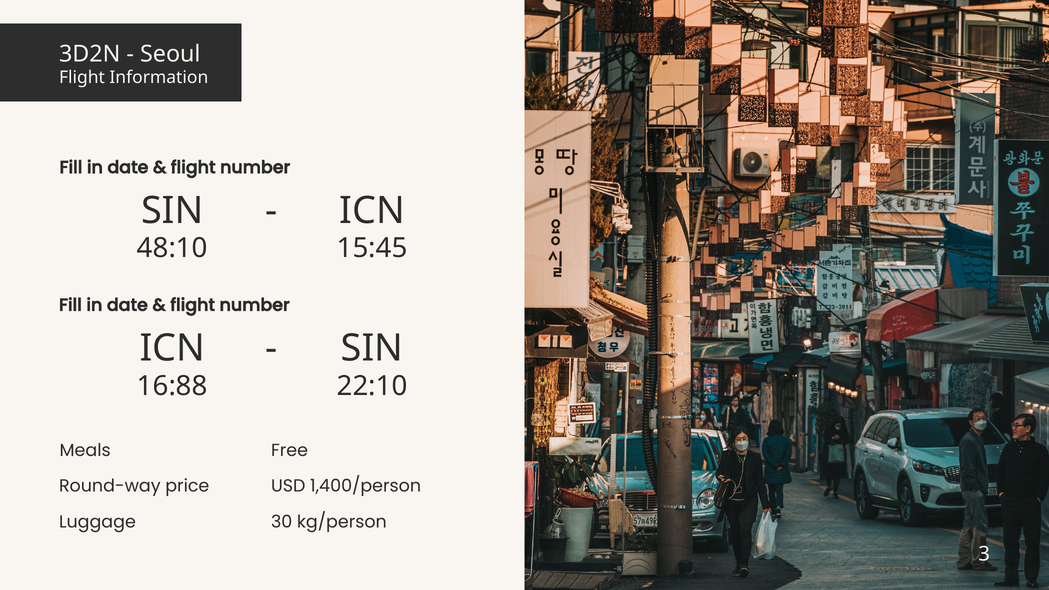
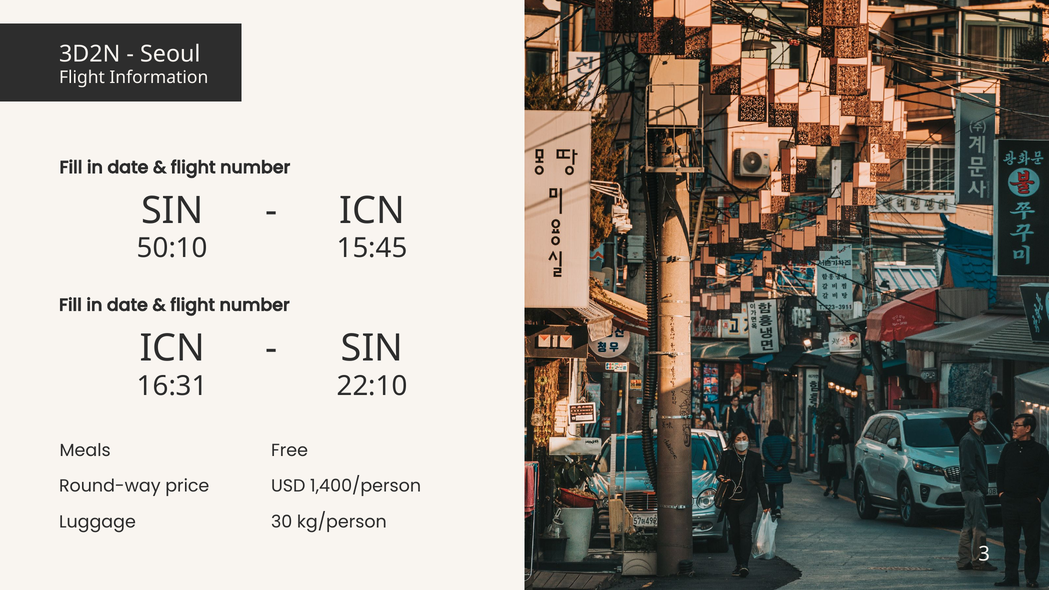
48:10: 48:10 -> 50:10 (172, 248)
16:88: 16:88 -> 16:31 (172, 386)
